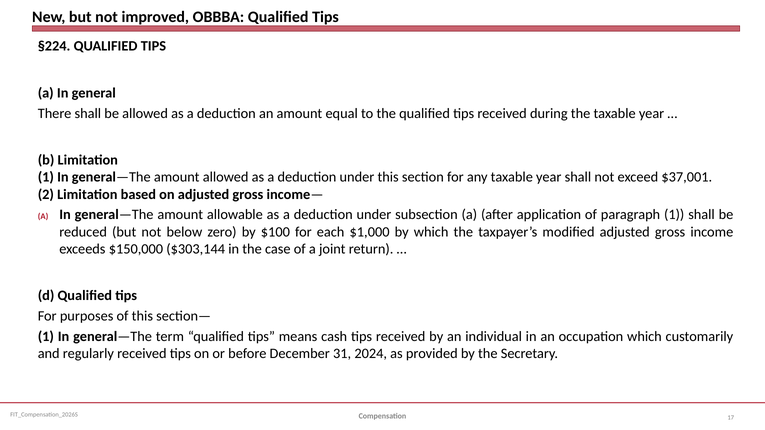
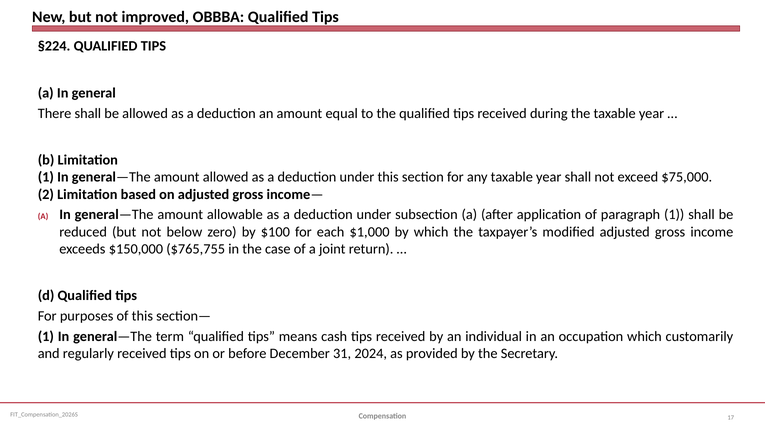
$37,001: $37,001 -> $75,000 (687, 177)
$303,144: $303,144 -> $765,755 (196, 249)
